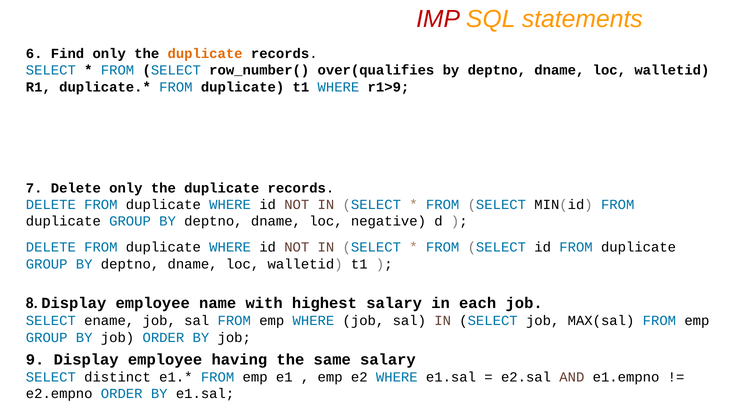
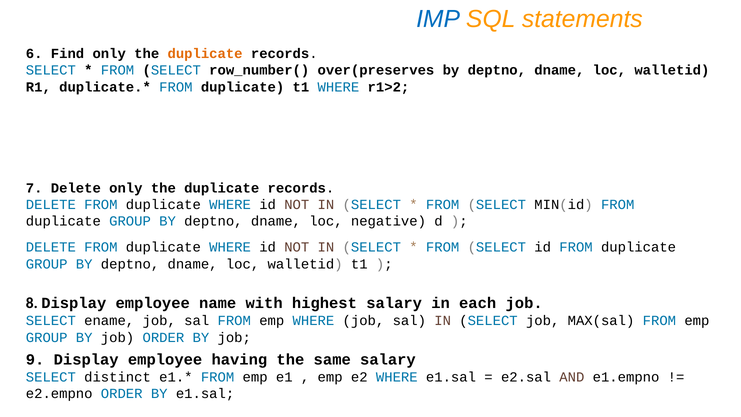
IMP colour: red -> blue (438, 19)
over(qualifies: over(qualifies -> over(preserves (376, 70)
r1>9: r1>9 -> r1>2 (388, 87)
